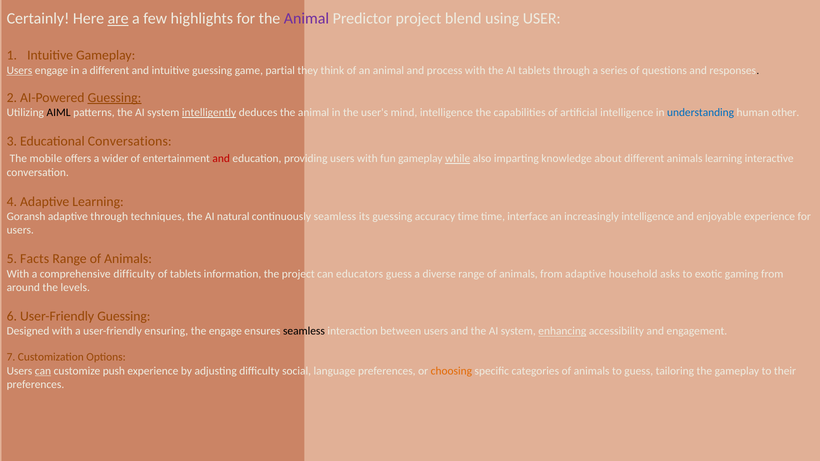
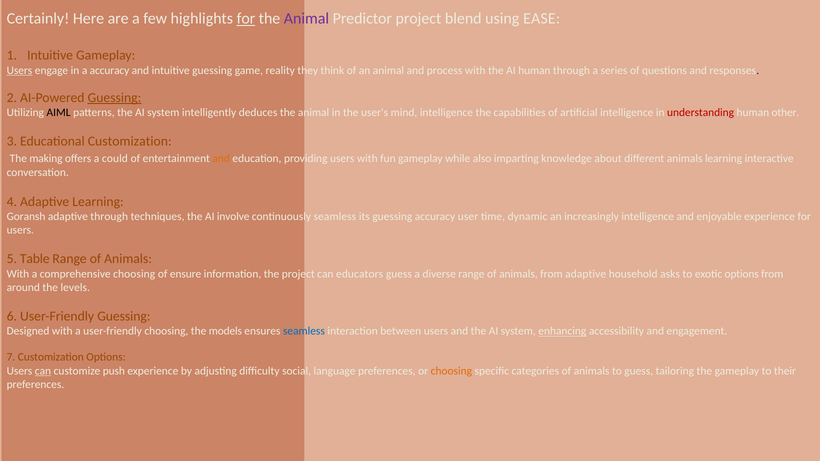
are underline: present -> none (118, 19)
for underline: none -> present (246, 19)
USER: USER -> EASE (542, 19)
a different: different -> accuracy (110, 70)
partial: partial -> reality (280, 70)
AI tablets: tablets -> human (534, 70)
intelligently underline: present -> none (209, 113)
understanding colour: blue -> red (701, 113)
Educational Conversations: Conversations -> Customization (130, 142)
mobile: mobile -> making (46, 159)
wider: wider -> could (115, 159)
and colour: red -> orange (221, 159)
while underline: present -> none (458, 159)
natural: natural -> involve (233, 217)
accuracy time: time -> user (468, 217)
interface: interface -> dynamic (528, 217)
Facts: Facts -> Table (35, 259)
comprehensive difficulty: difficulty -> choosing (134, 274)
of tablets: tablets -> ensure (186, 274)
exotic gaming: gaming -> options (742, 274)
user-friendly ensuring: ensuring -> choosing (166, 331)
the engage: engage -> models (225, 331)
seamless colour: black -> blue (304, 331)
